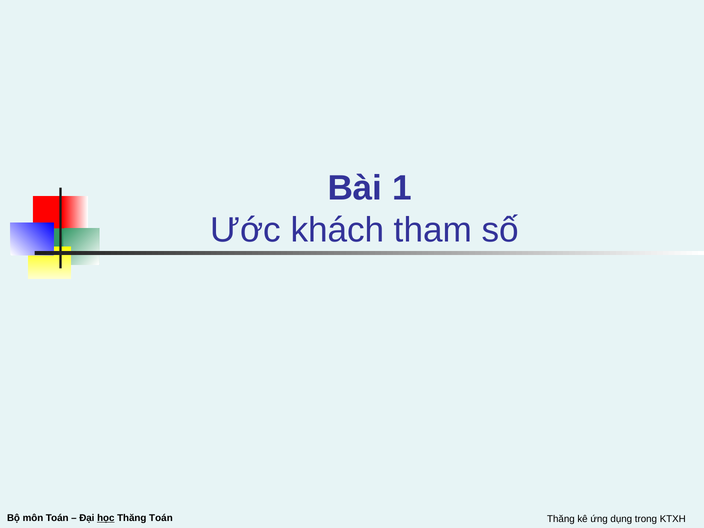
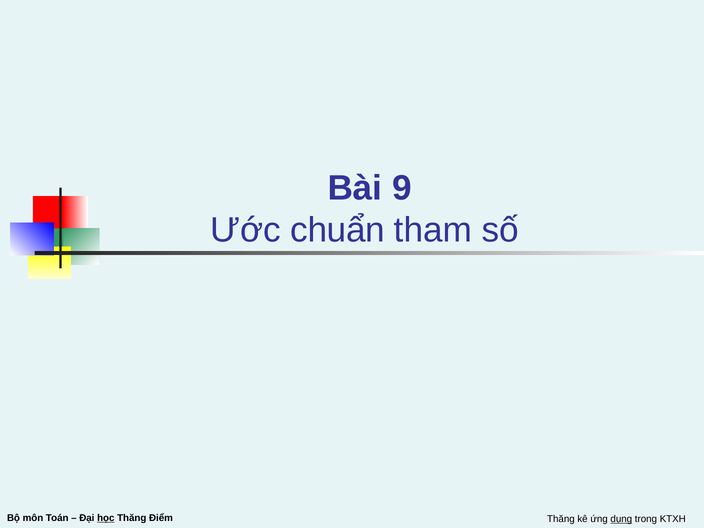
1: 1 -> 9 (402, 188)
khách: khách -> chuẩn (338, 230)
Thăng Toán: Toán -> Điểm (161, 518)
dụng underline: none -> present (621, 519)
